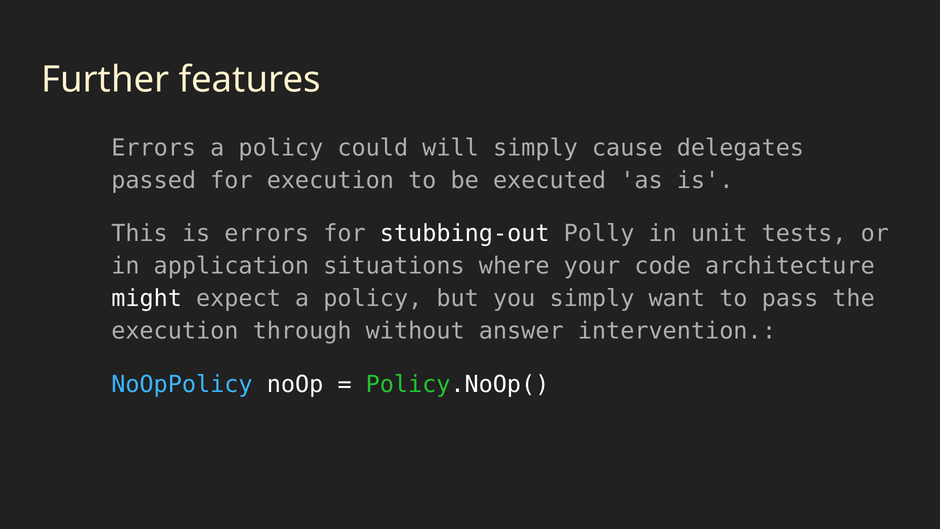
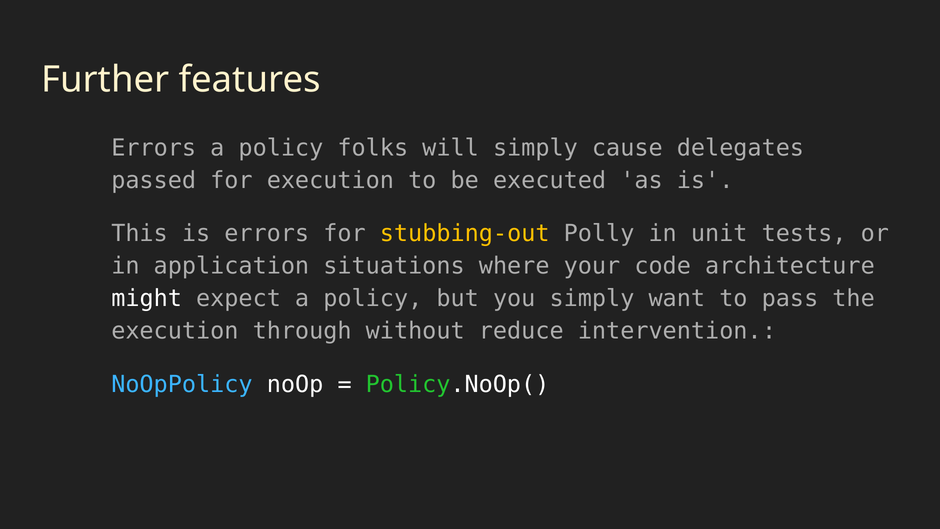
could: could -> folks (373, 148)
stubbing-out colour: white -> yellow (465, 234)
answer: answer -> reduce (521, 331)
